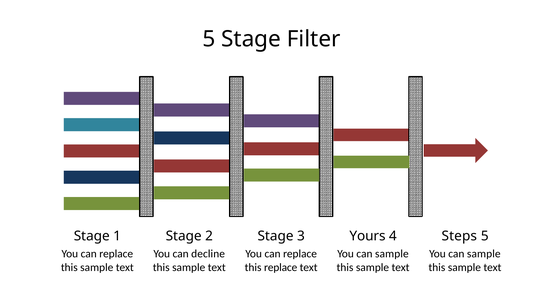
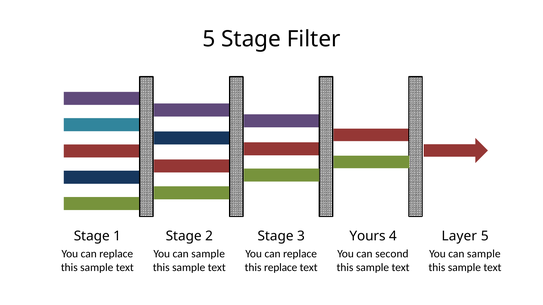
Steps: Steps -> Layer (459, 236)
decline: decline -> sample (208, 254)
sample: sample -> second (392, 254)
